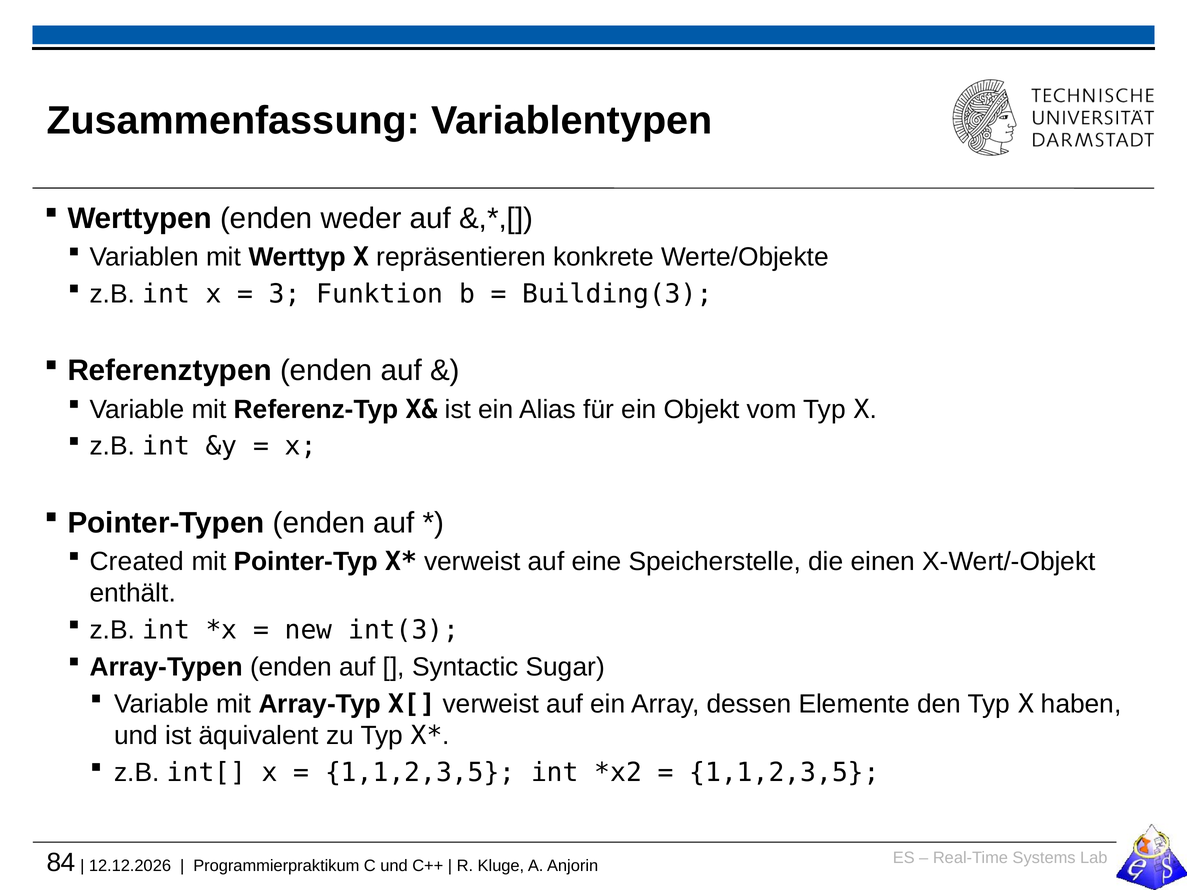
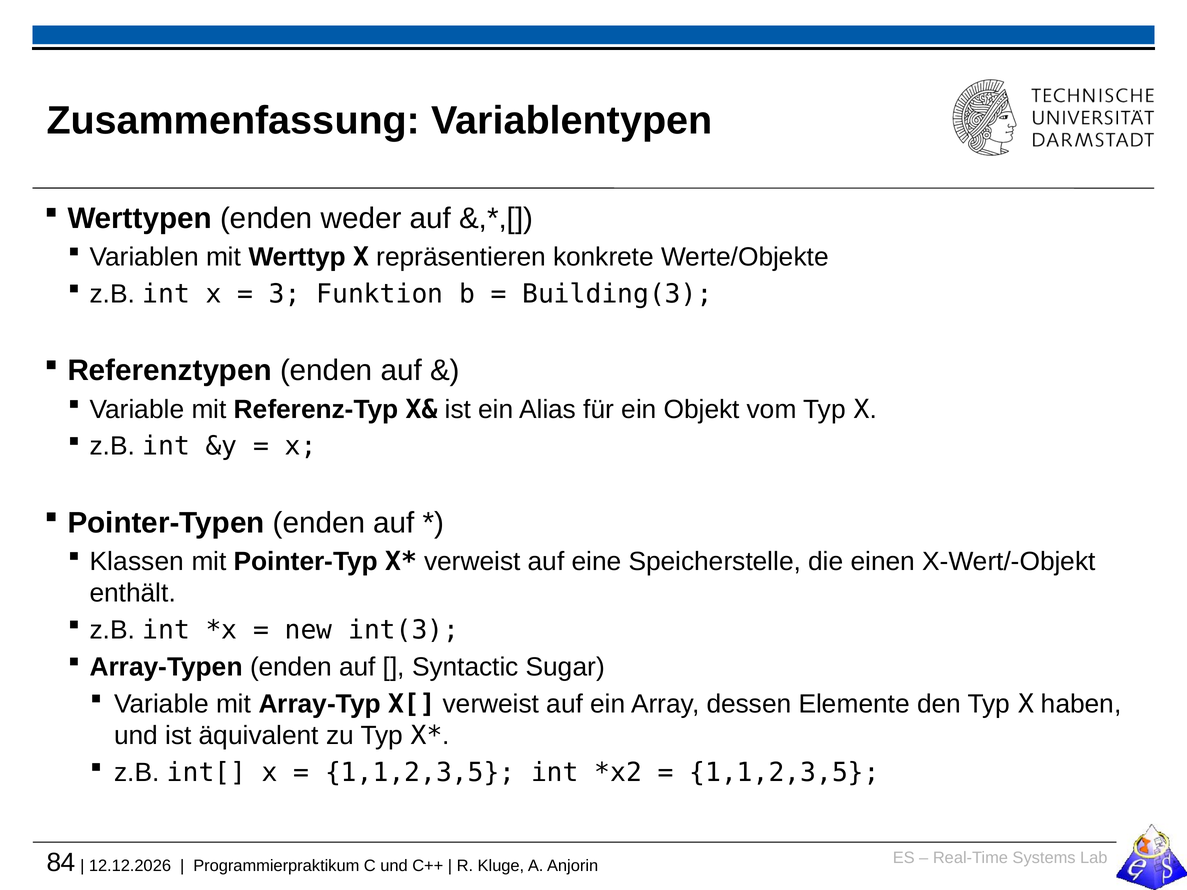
Created: Created -> Klassen (137, 562)
